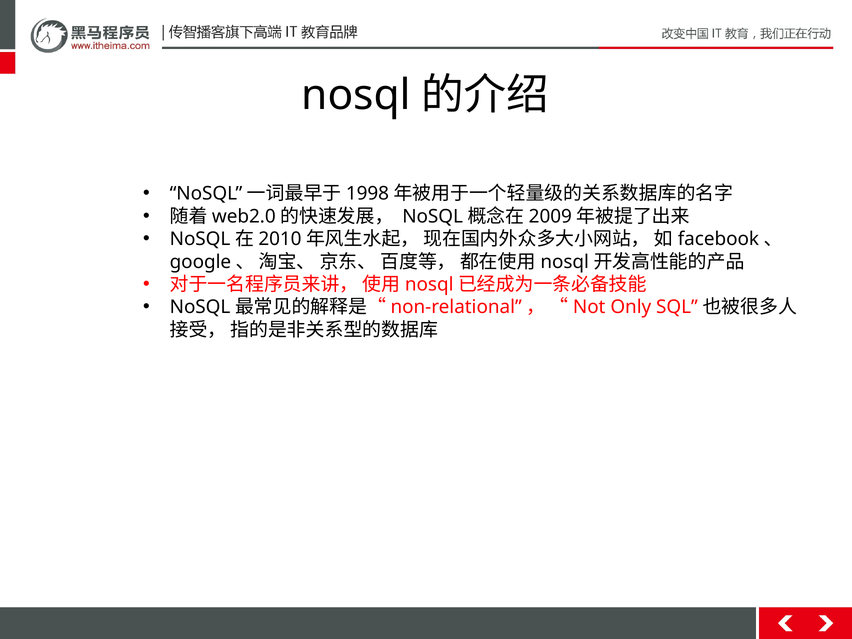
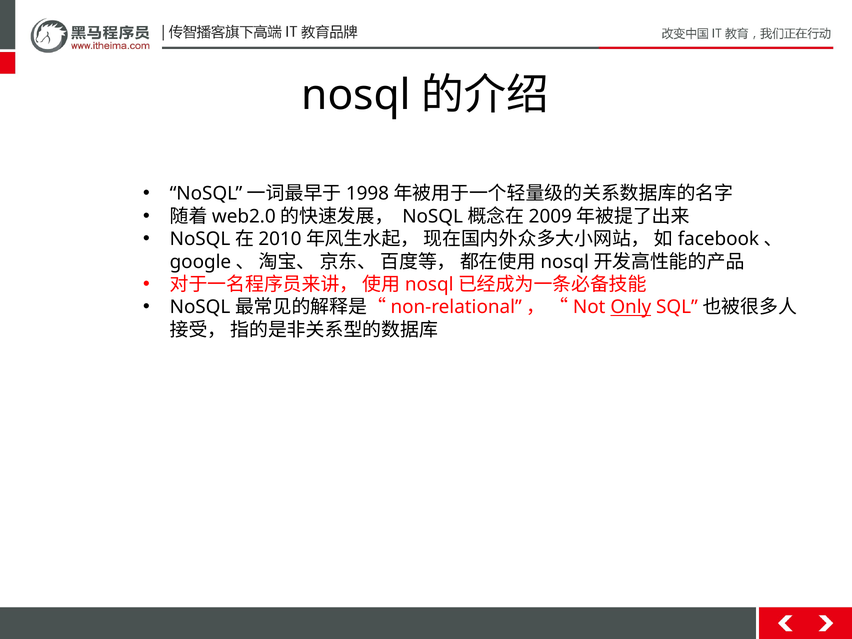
Only underline: none -> present (631, 307)
